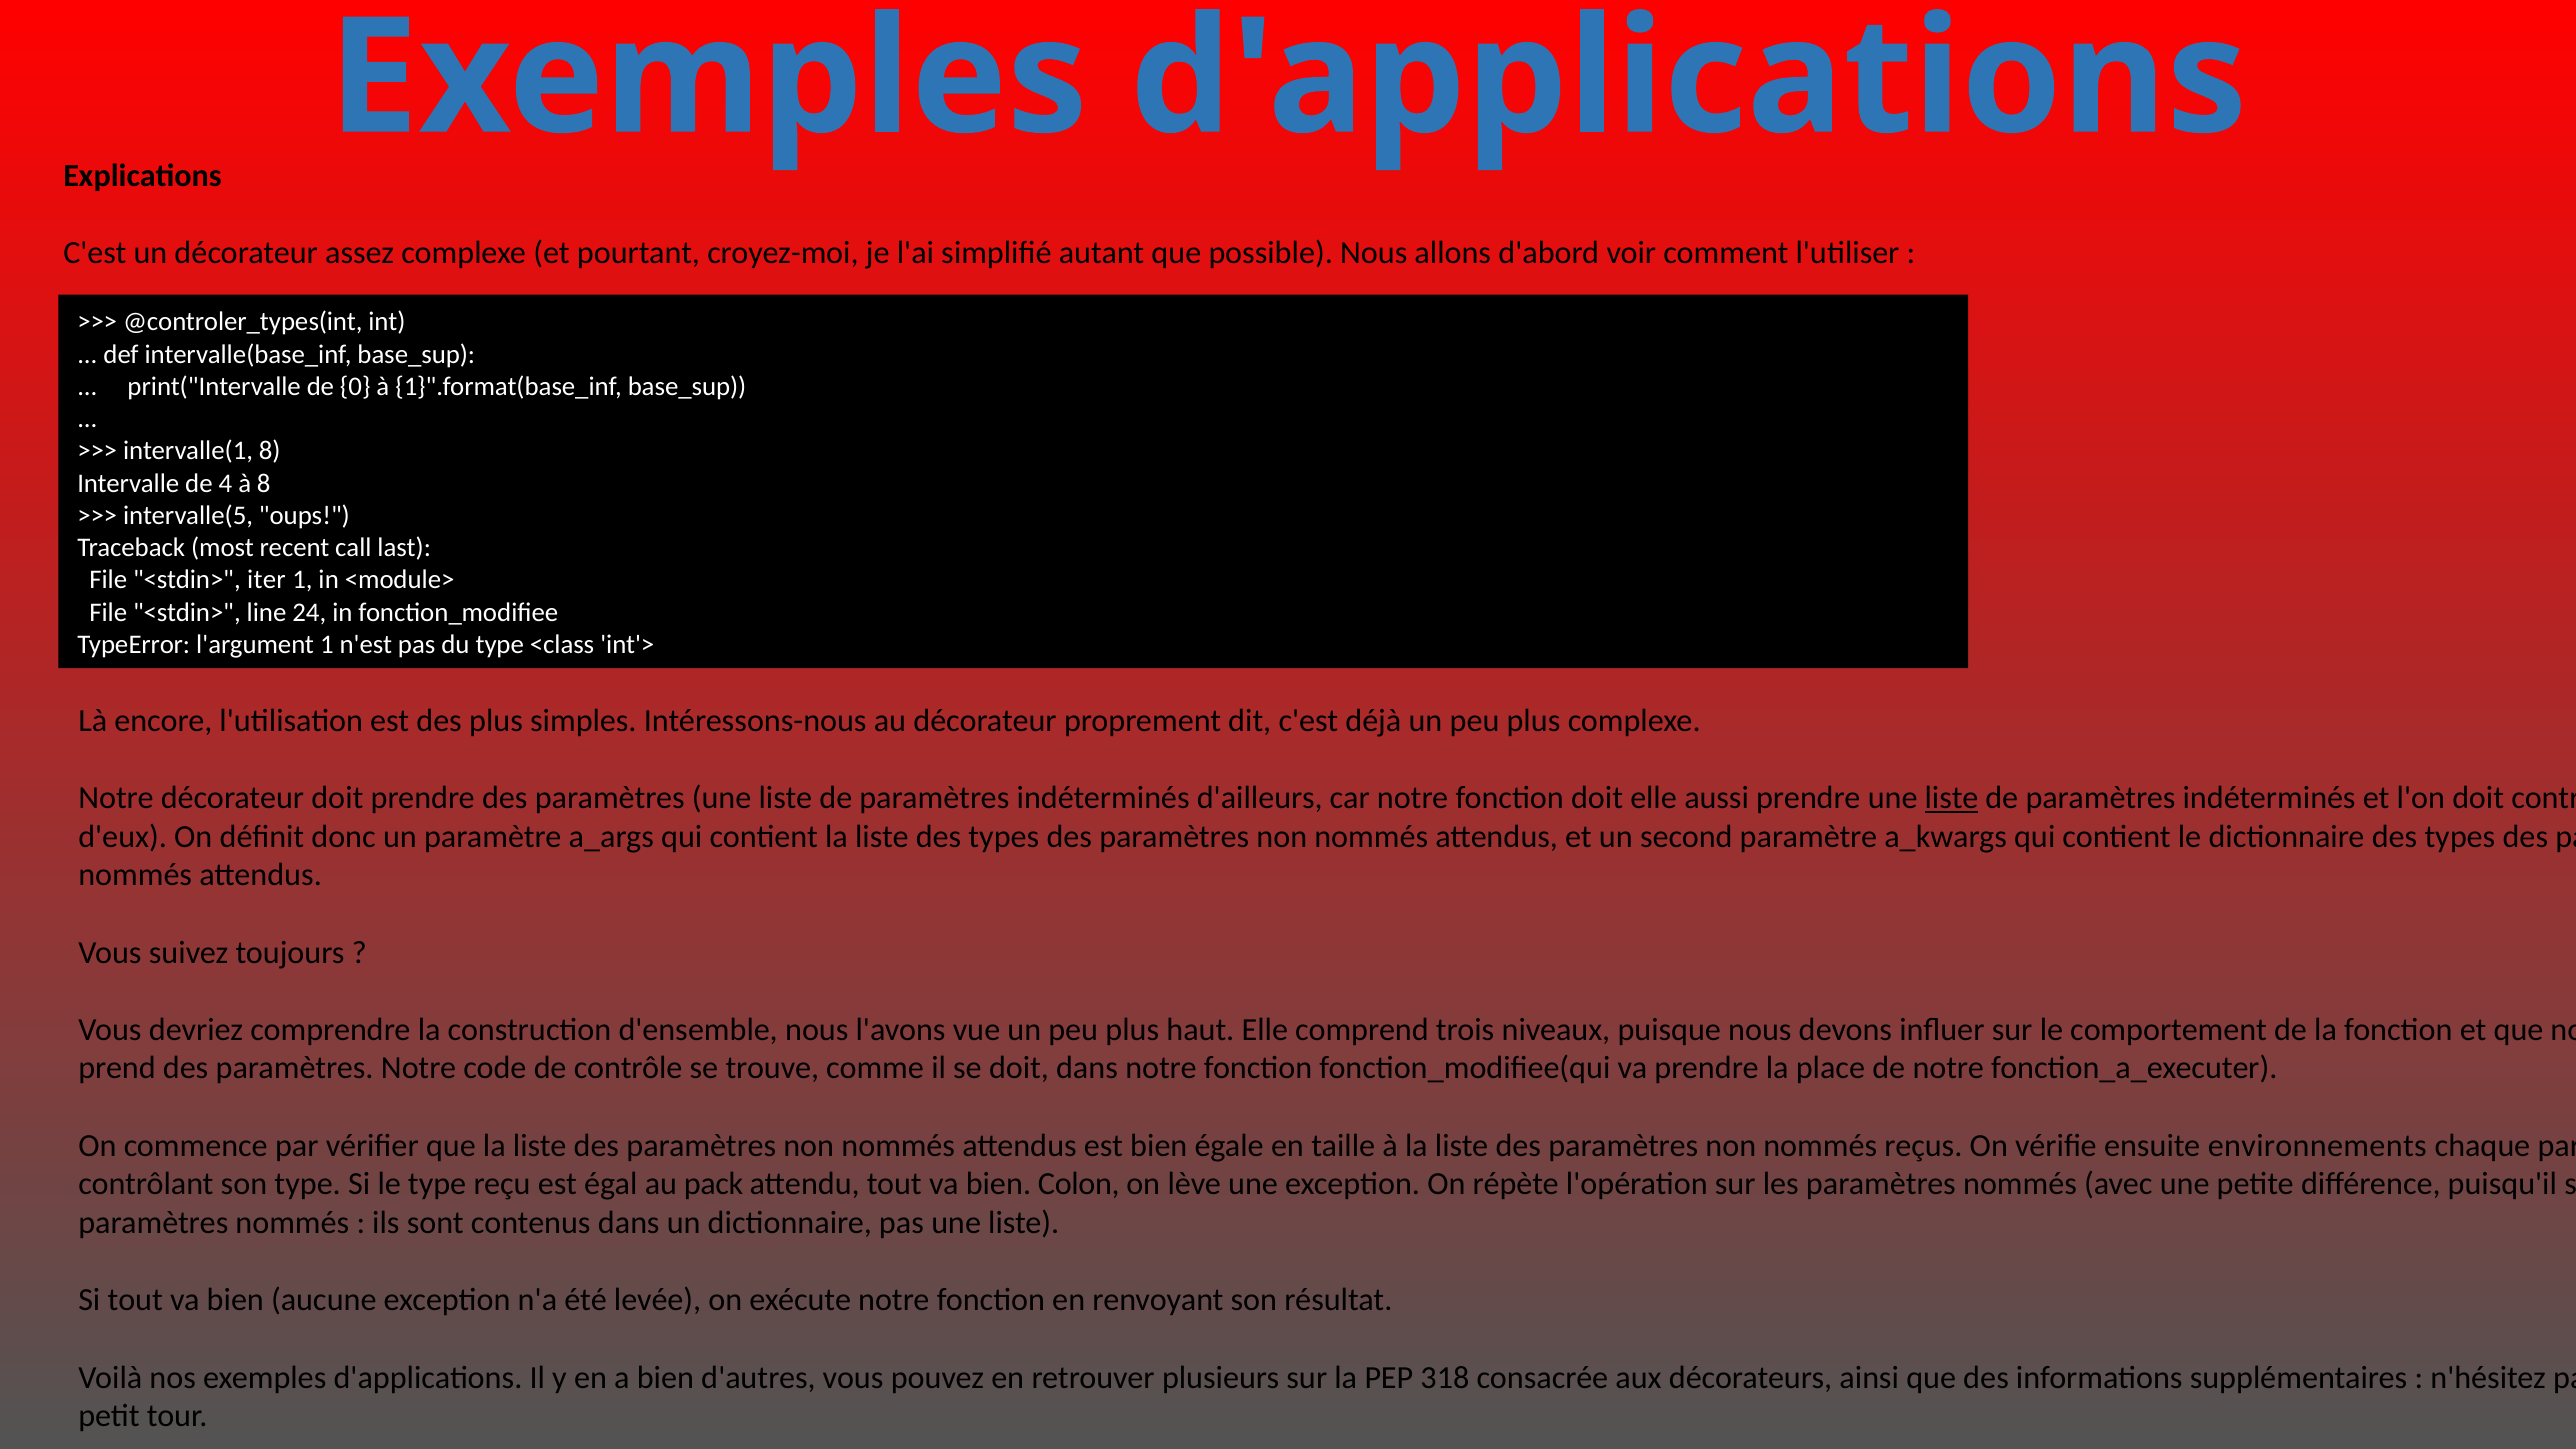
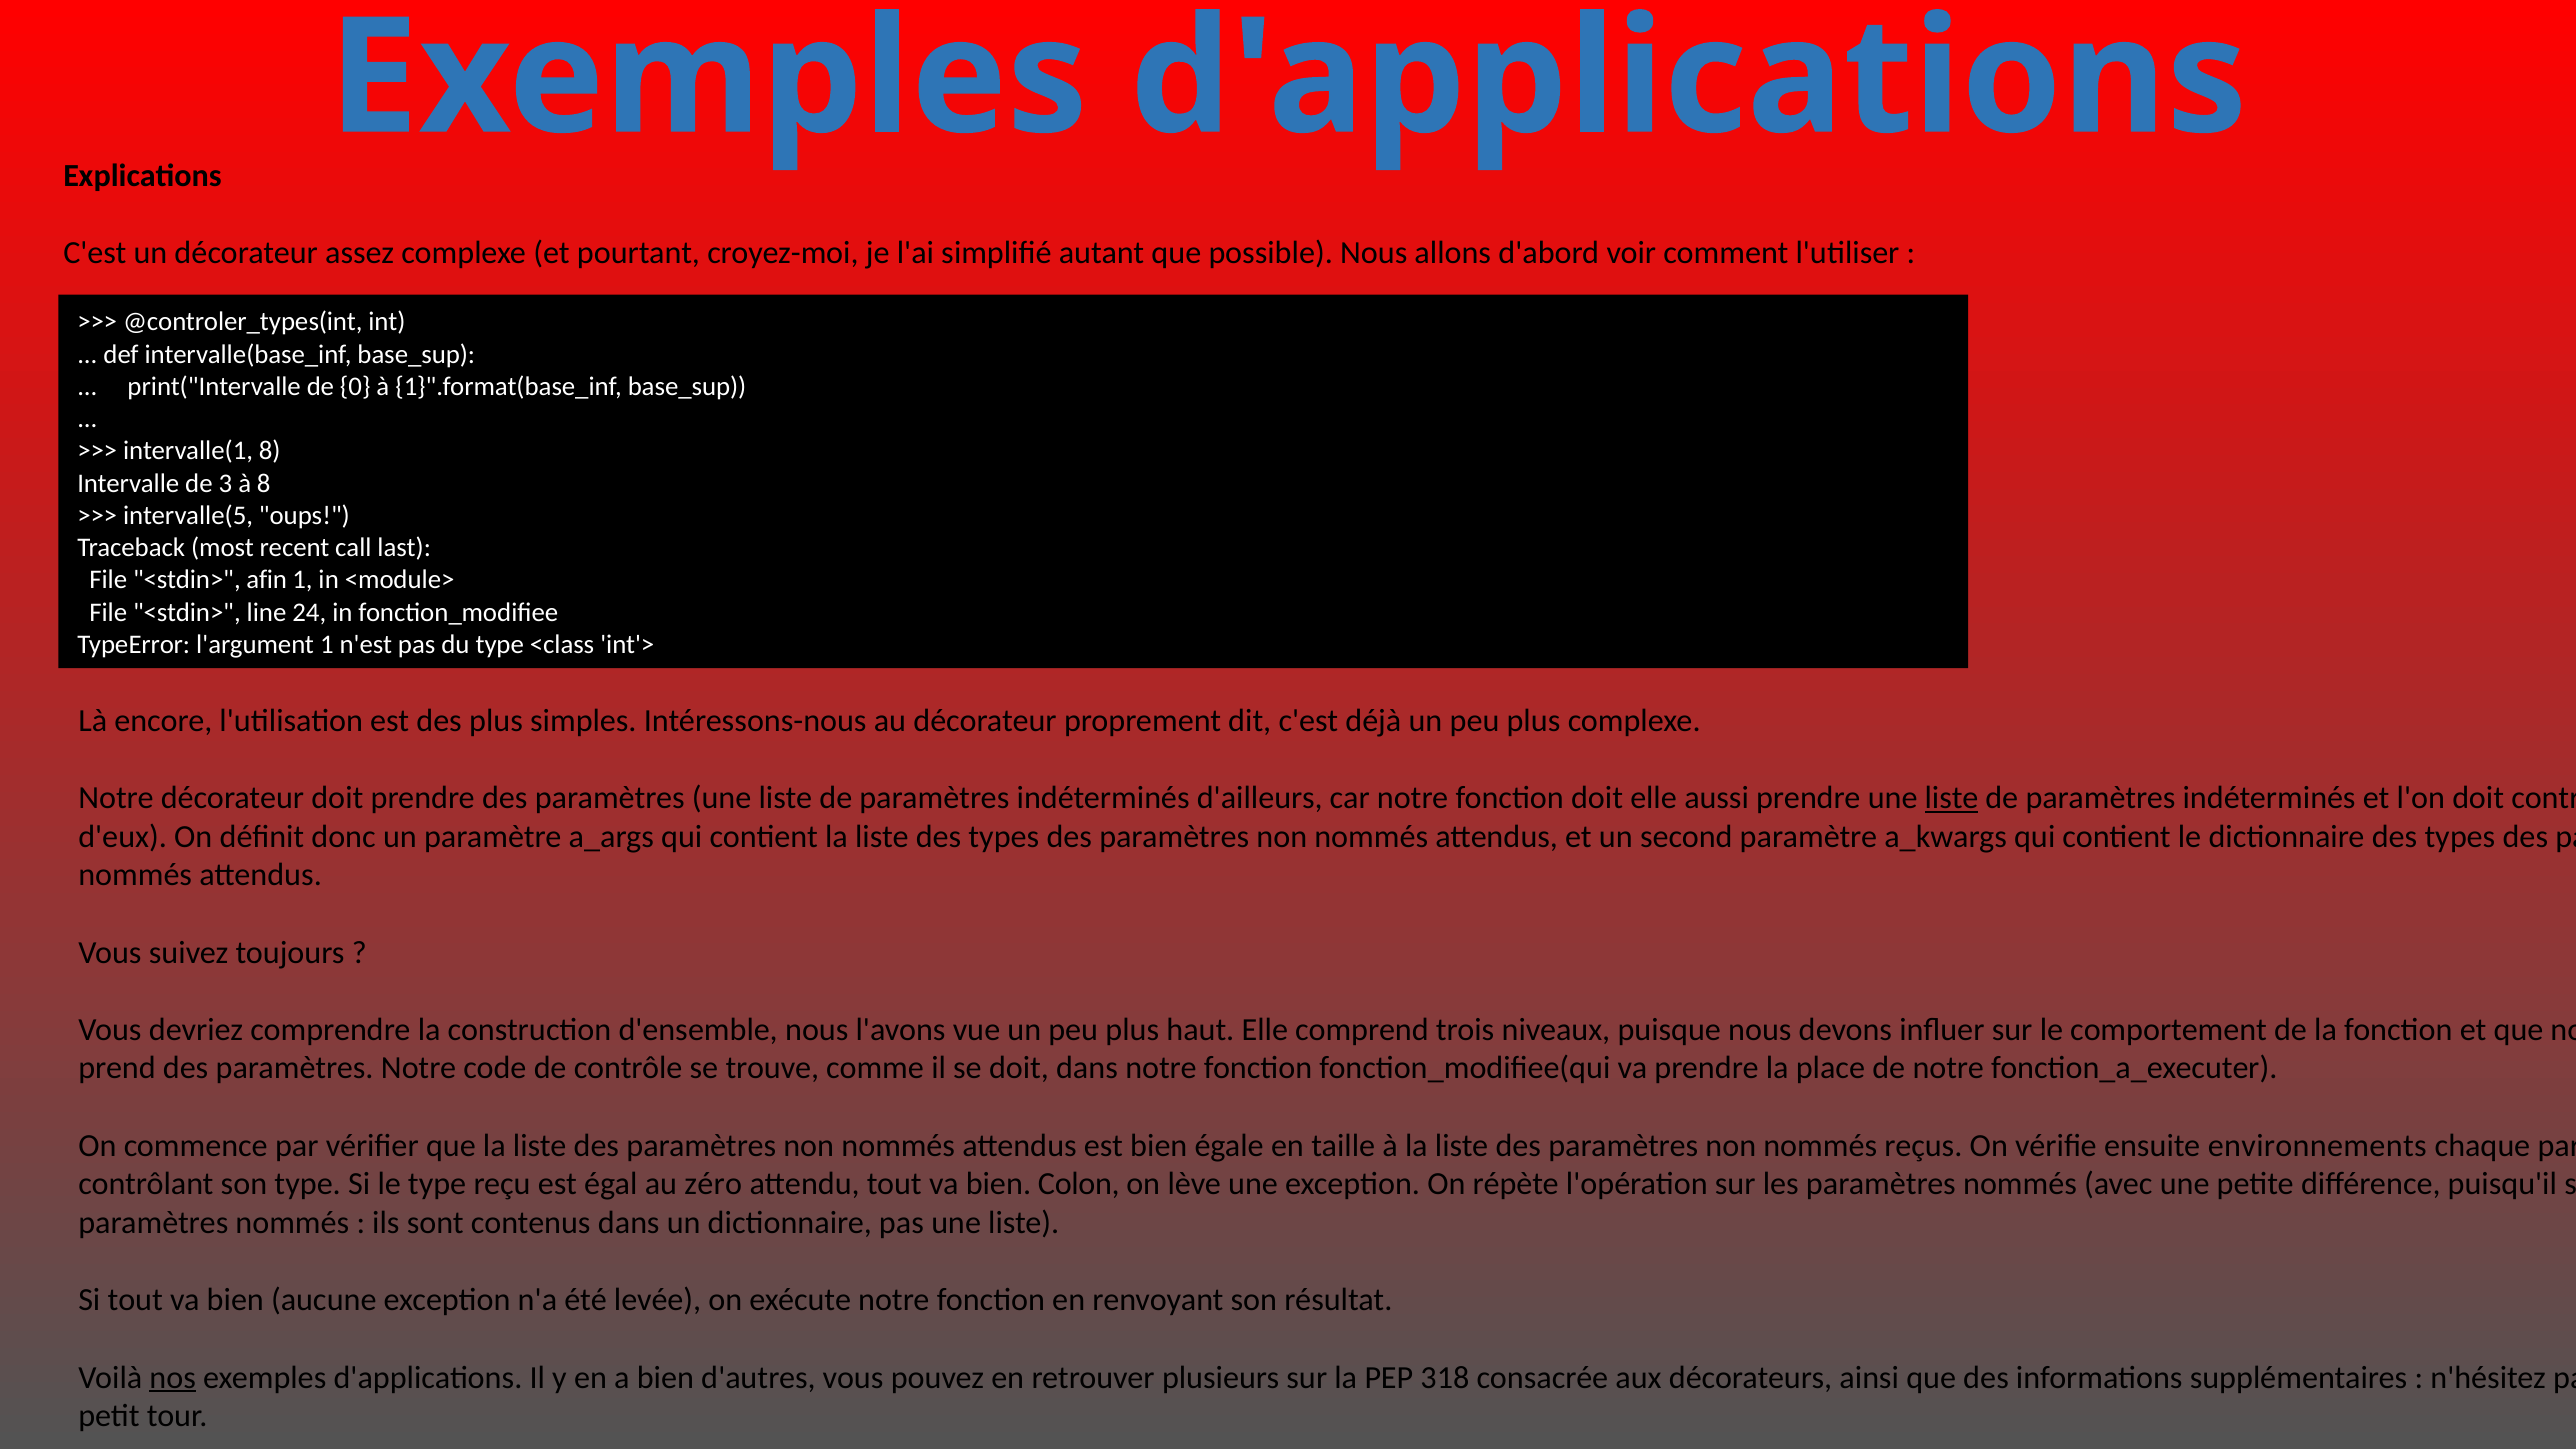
4: 4 -> 3 (225, 483)
iter: iter -> afin (267, 580)
pack: pack -> zéro (713, 1184)
nos underline: none -> present (173, 1377)
